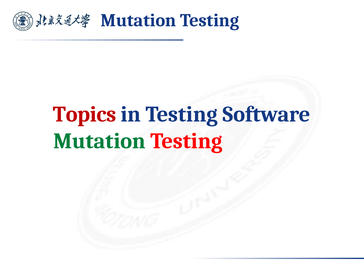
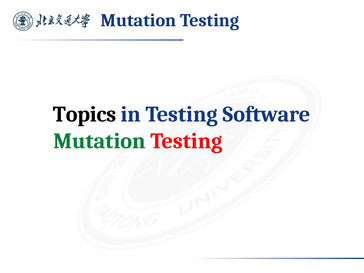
Topics colour: red -> black (85, 114)
